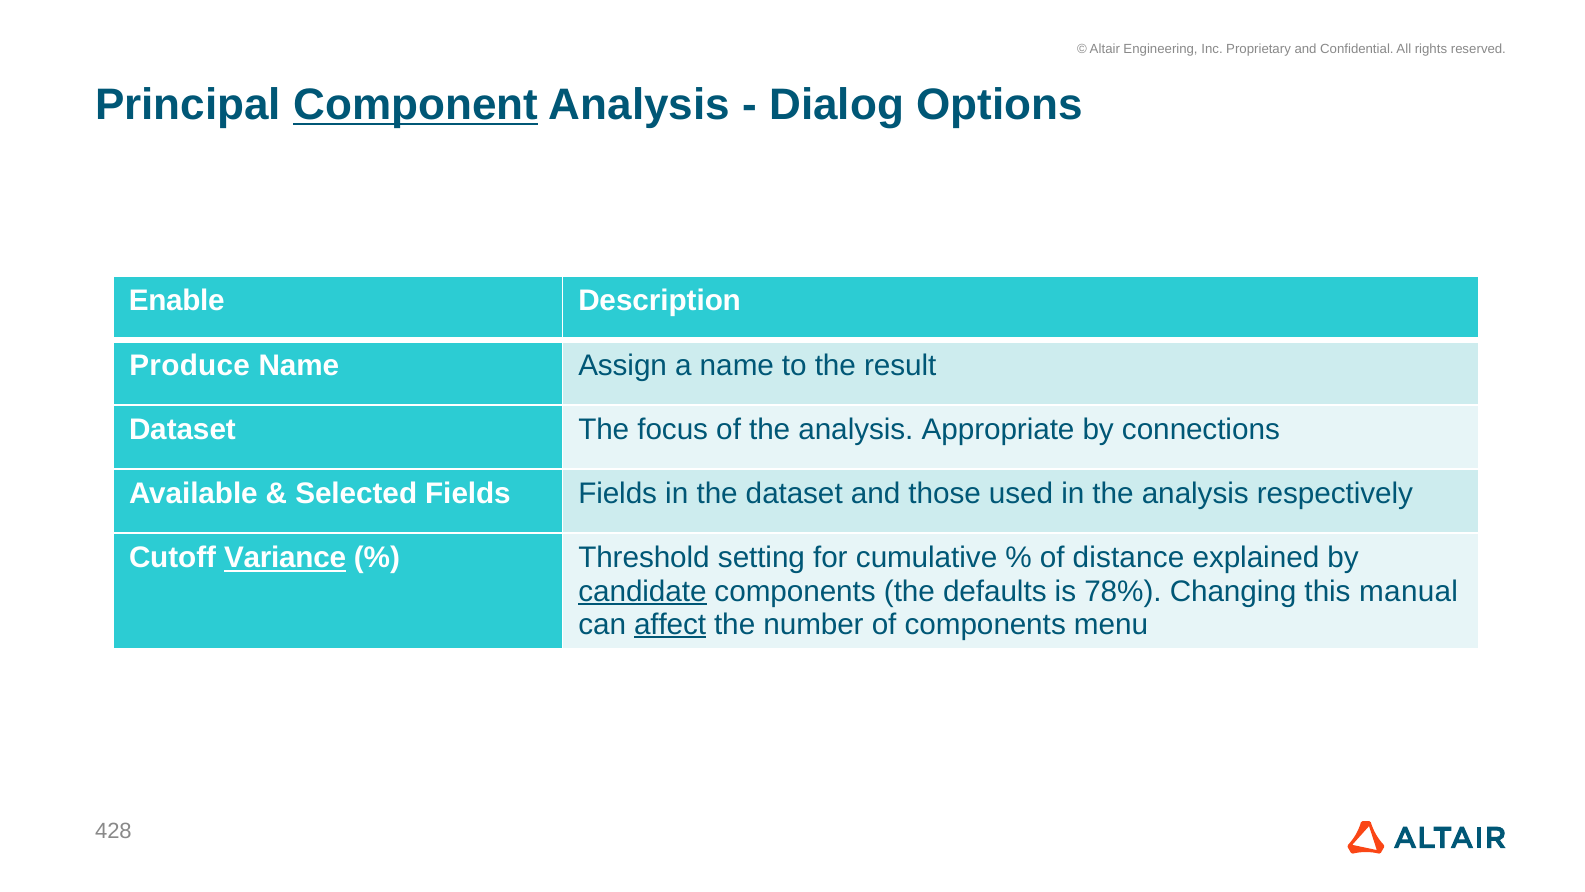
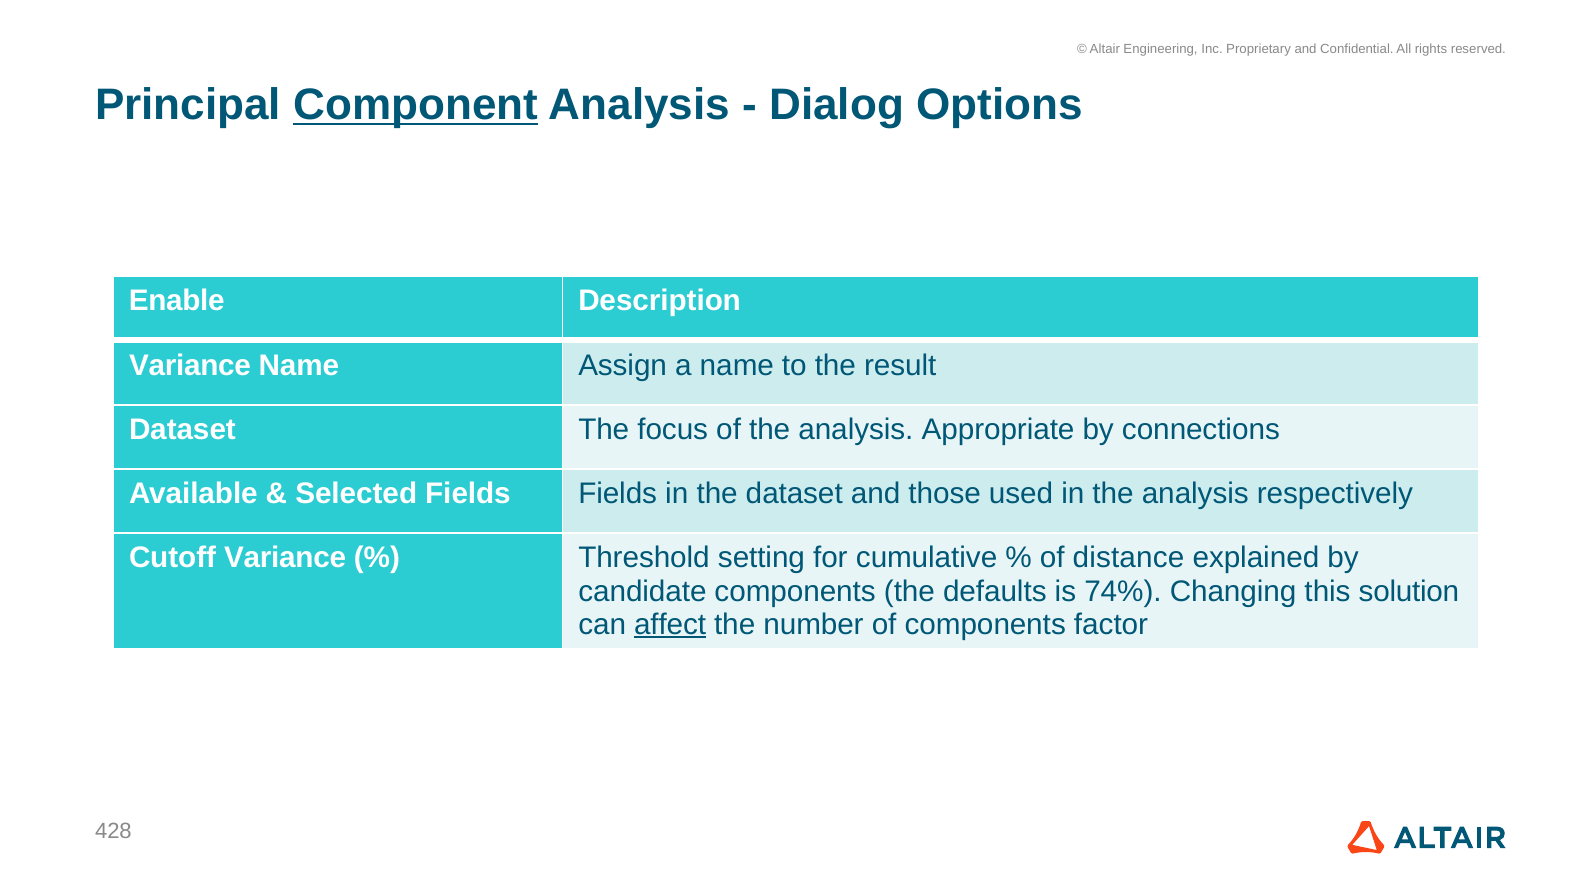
Produce: Produce -> Variance (190, 365)
Variance underline: present -> none (285, 558)
candidate underline: present -> none (642, 591)
78%: 78% -> 74% (1123, 591)
manual: manual -> solution (1409, 591)
menu: menu -> factor (1111, 624)
